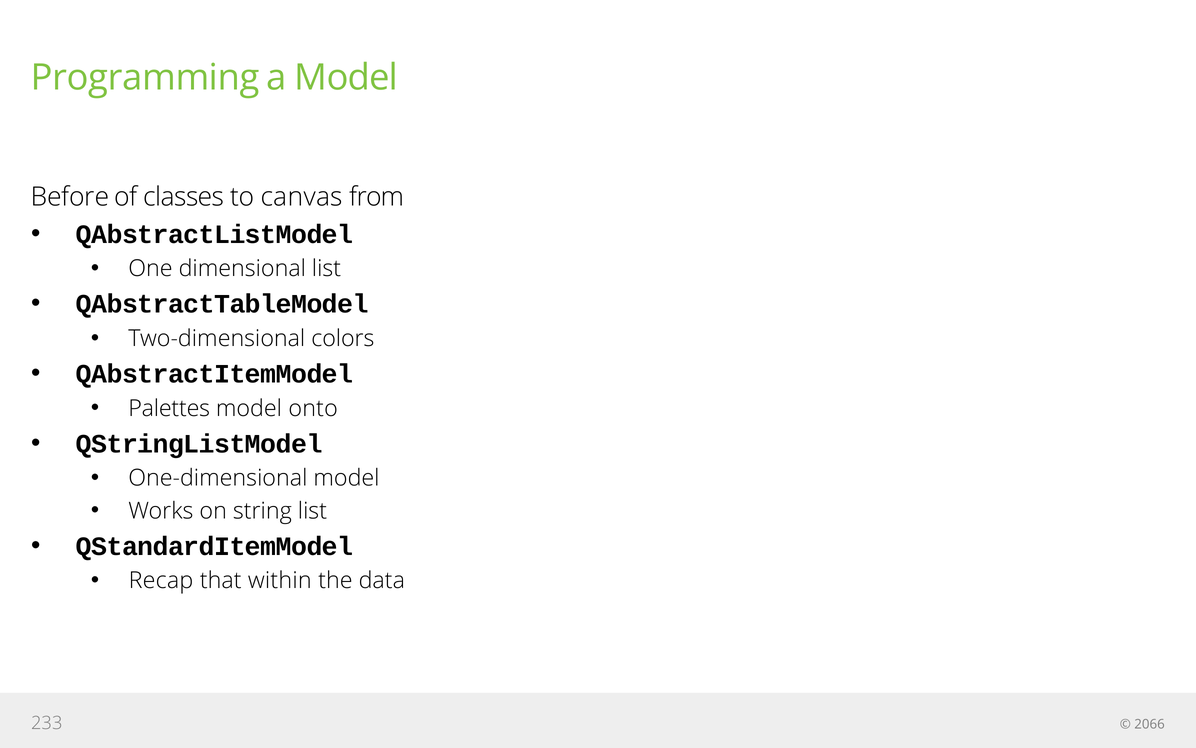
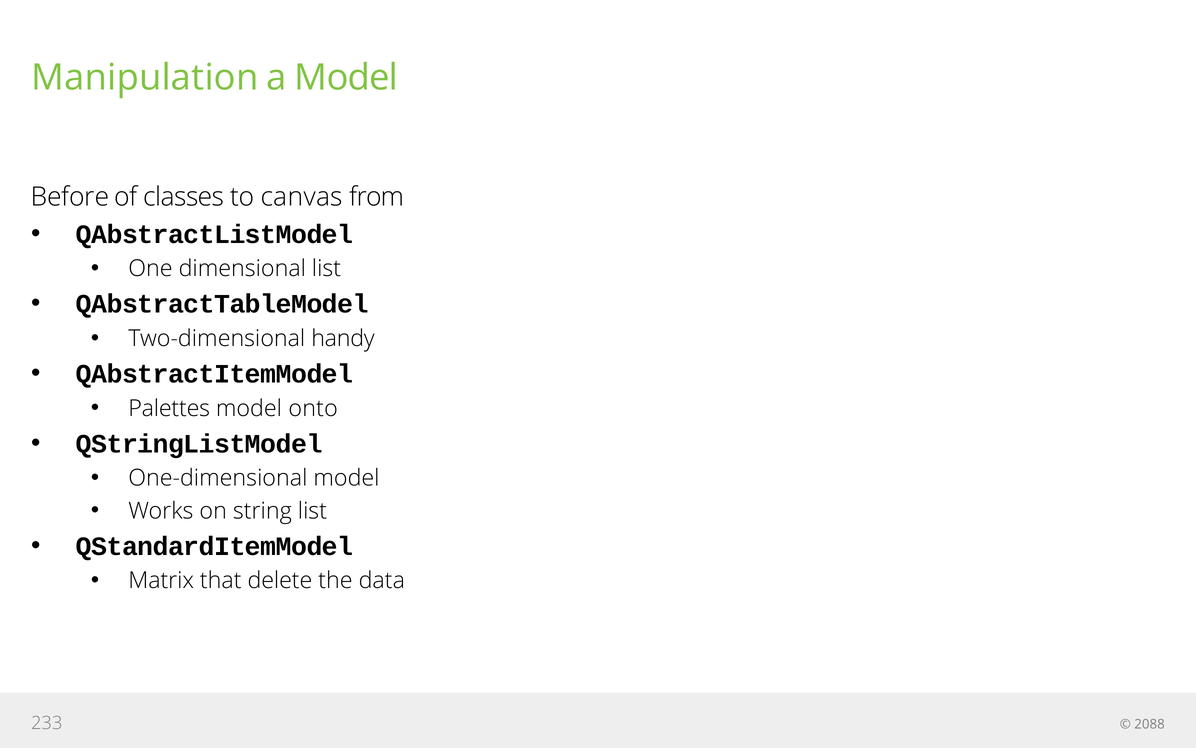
Programming: Programming -> Manipulation (145, 78)
colors: colors -> handy (343, 338)
Recap: Recap -> Matrix (161, 580)
within: within -> delete (280, 580)
2066: 2066 -> 2088 (1150, 724)
